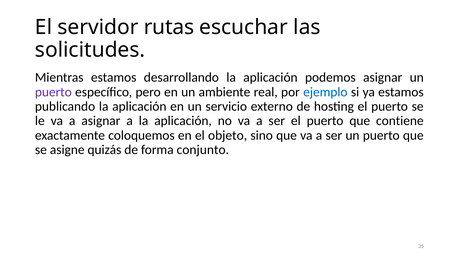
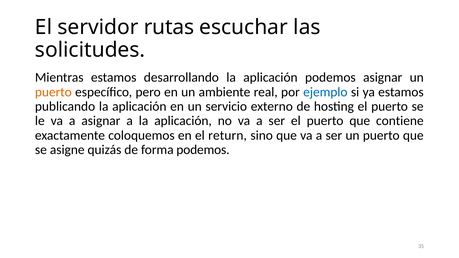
puerto colour: purple -> orange (53, 92)
objeto: objeto -> return (228, 135)
forma conjunto: conjunto -> podemos (203, 150)
